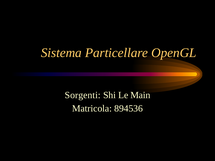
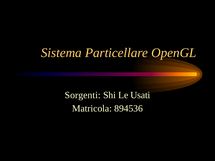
Main: Main -> Usati (140, 95)
